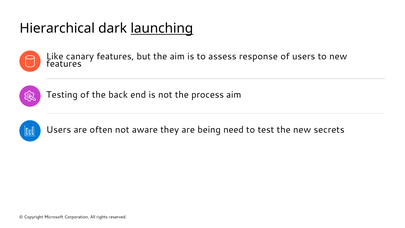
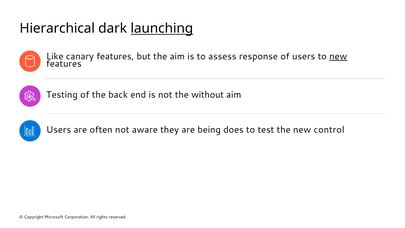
new underline: none -> present (338, 56)
process: process -> without (208, 95)
need: need -> does (233, 130)
secrets: secrets -> control (329, 130)
